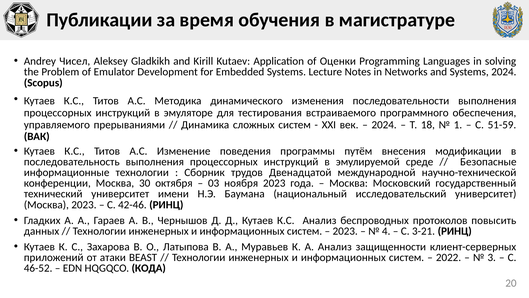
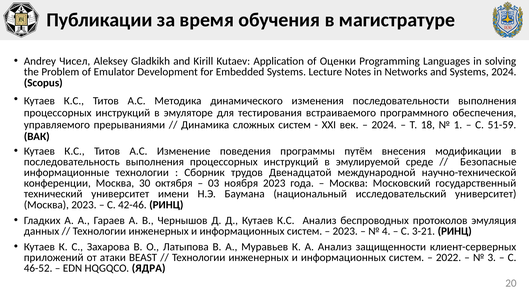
повысить: повысить -> эмуляция (494, 220)
КОДА: КОДА -> ЯДРА (149, 268)
